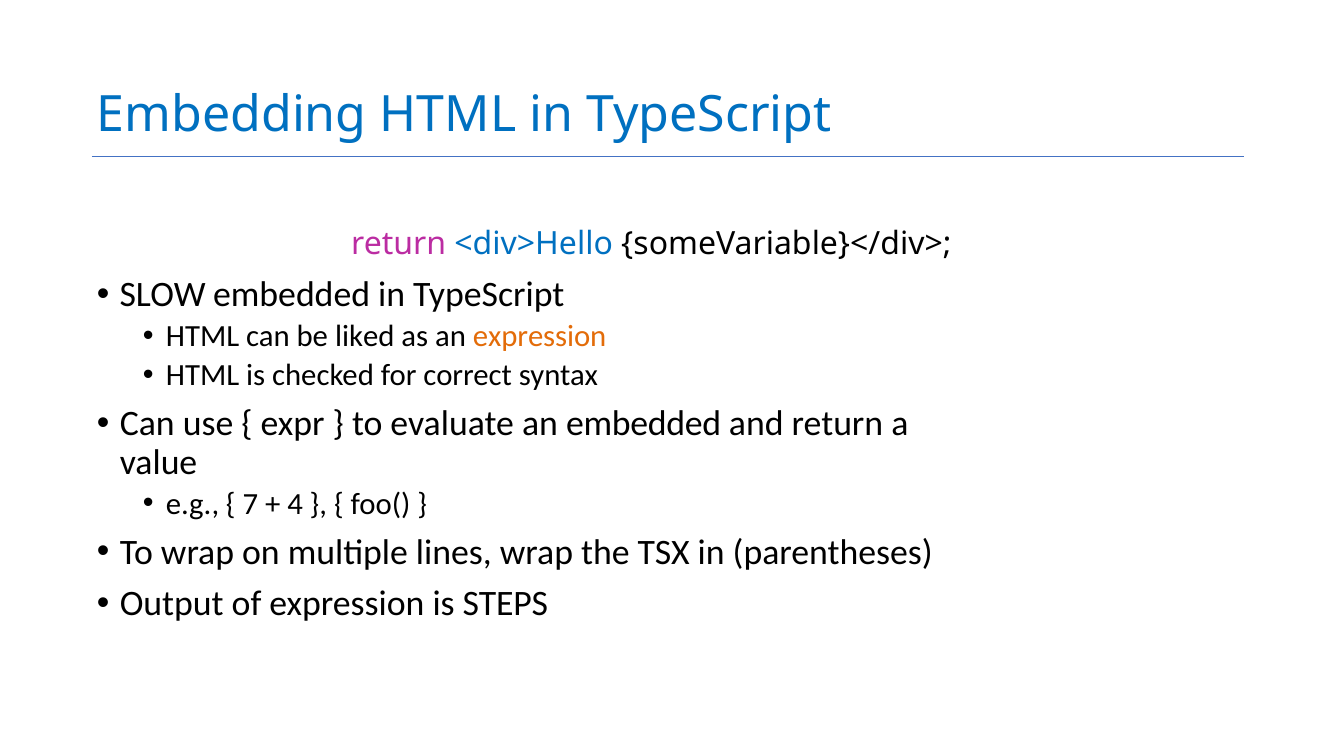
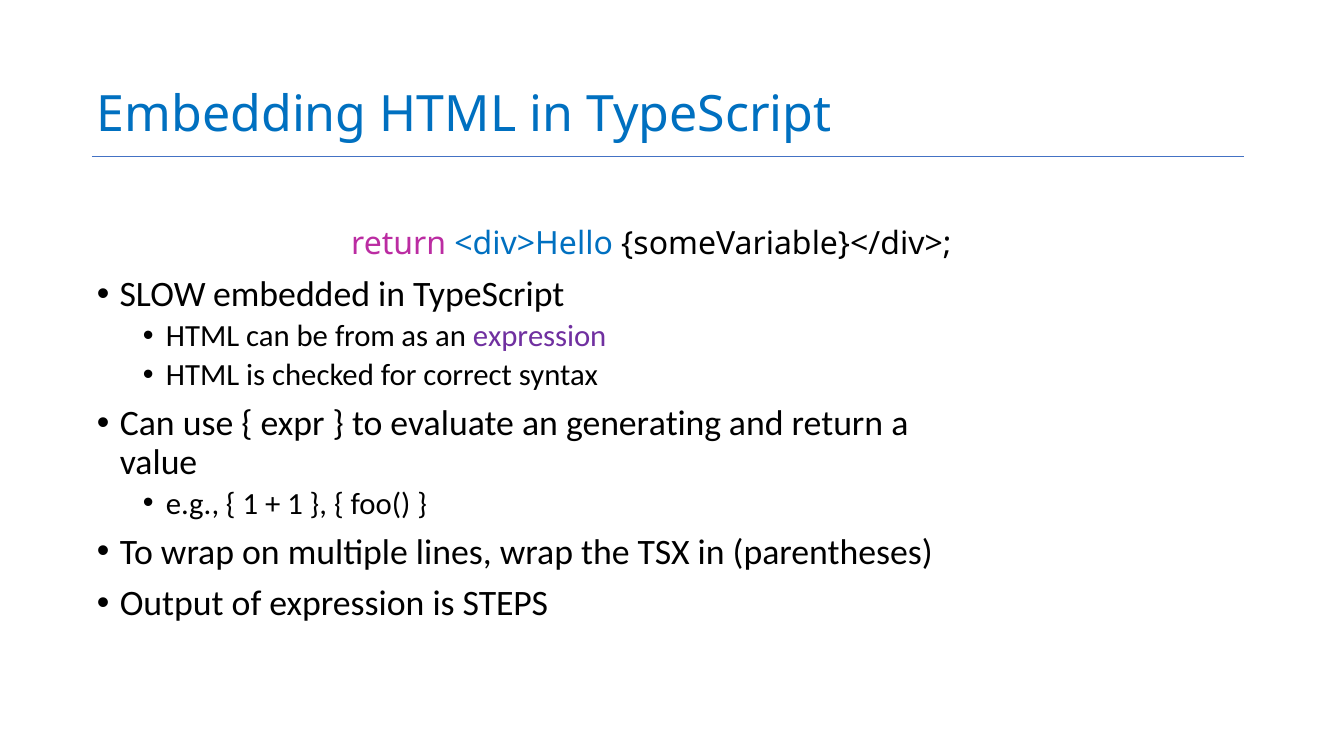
liked: liked -> from (365, 337)
expression colour: orange -> purple (540, 337)
an embedded: embedded -> generating (644, 424)
7: 7 -> 1 (250, 504)
4: 4 -> 1 (295, 504)
